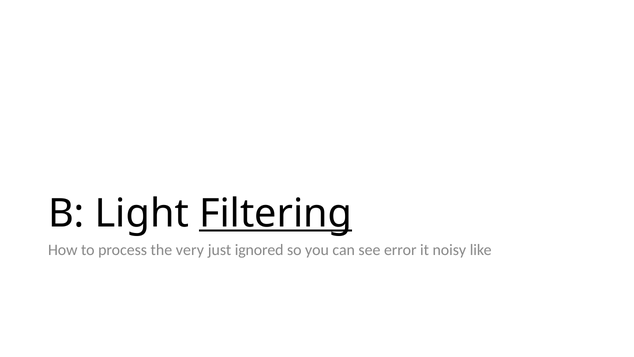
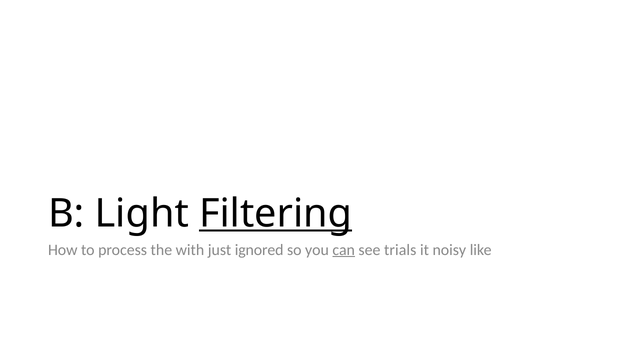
very: very -> with (190, 250)
can underline: none -> present (344, 250)
error: error -> trials (400, 250)
